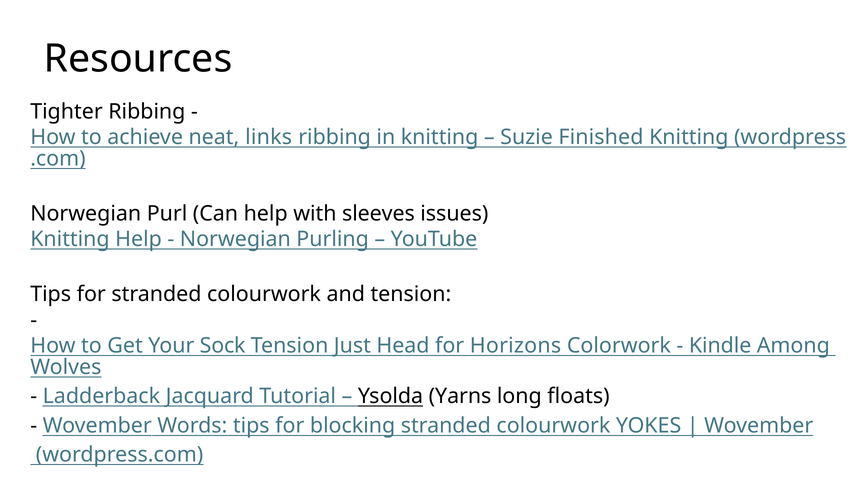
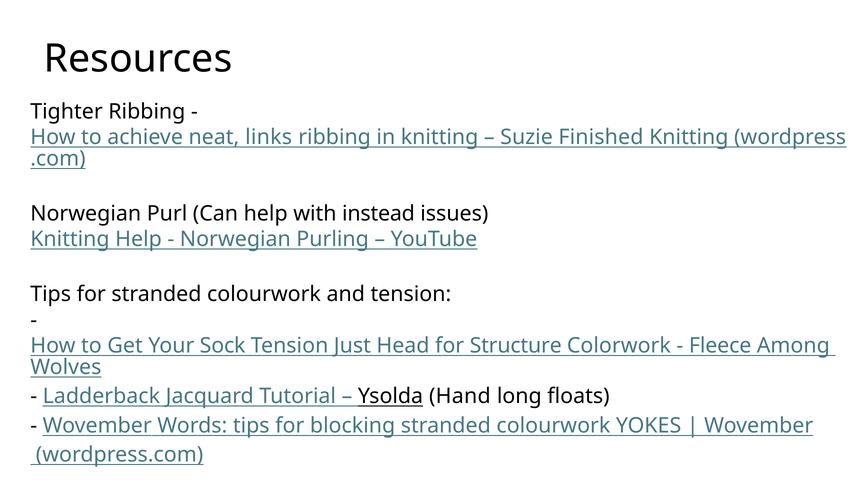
sleeves: sleeves -> instead (379, 214)
Horizons: Horizons -> Structure (516, 346)
Kindle: Kindle -> Fleece (720, 346)
Yarns: Yarns -> Hand (460, 396)
